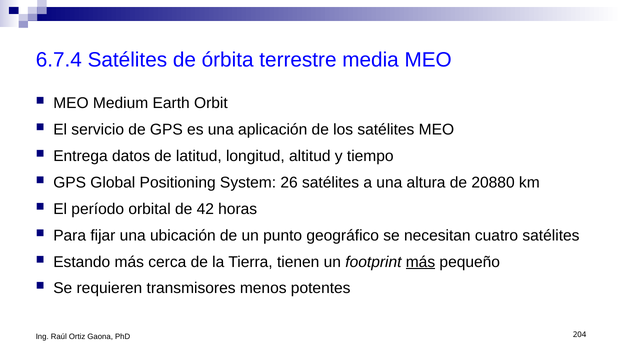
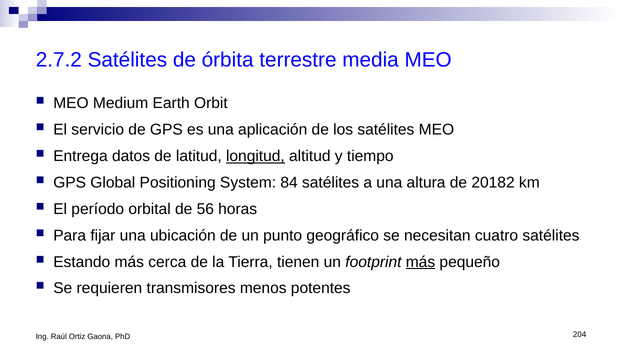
6.7.4: 6.7.4 -> 2.7.2 (59, 60)
longitud underline: none -> present (255, 156)
26: 26 -> 84 (289, 183)
20880: 20880 -> 20182 (493, 183)
42: 42 -> 56 (205, 209)
